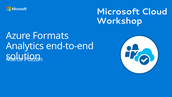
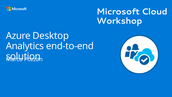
Formats: Formats -> Desktop (51, 36)
